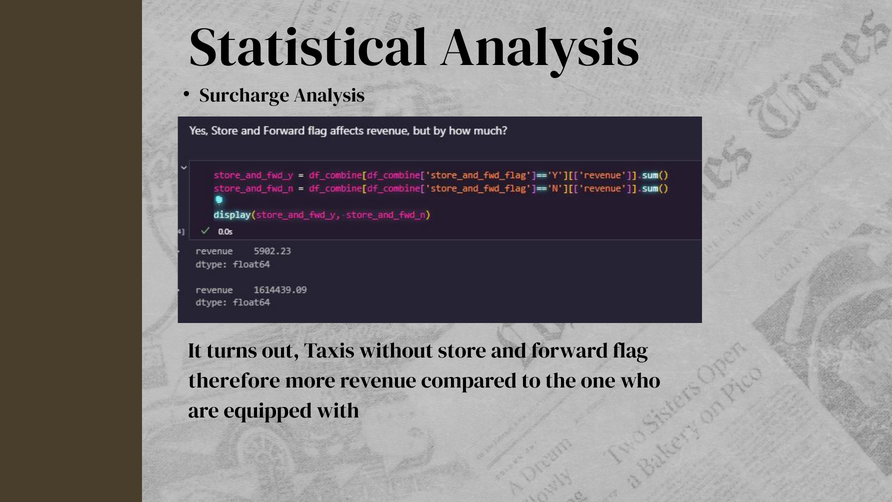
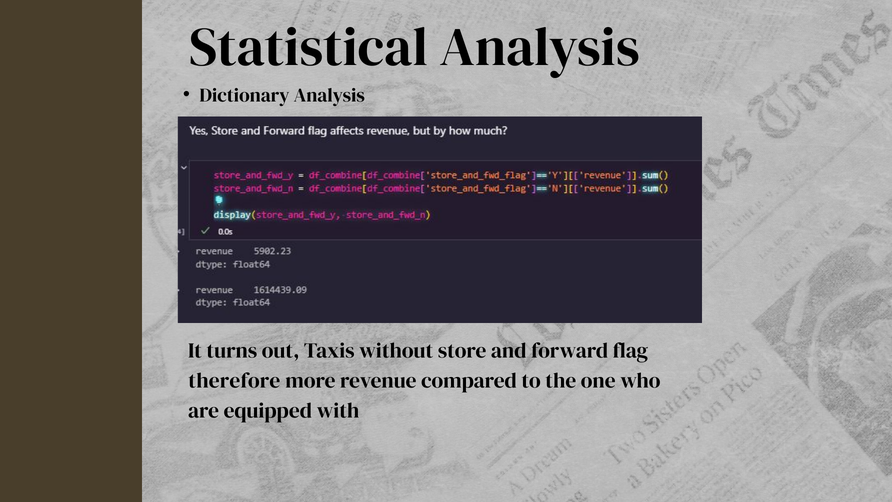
Surcharge: Surcharge -> Dictionary (245, 95)
